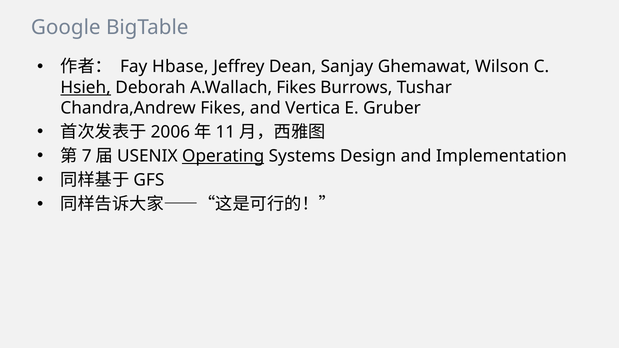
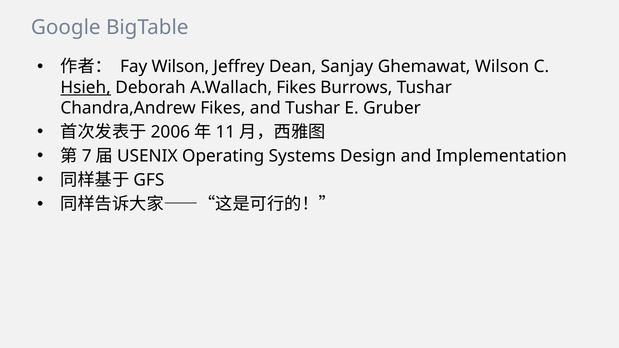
Fay Hbase: Hbase -> Wilson (180, 67)
and Vertica: Vertica -> Tushar (313, 108)
Operating underline: present -> none (223, 156)
